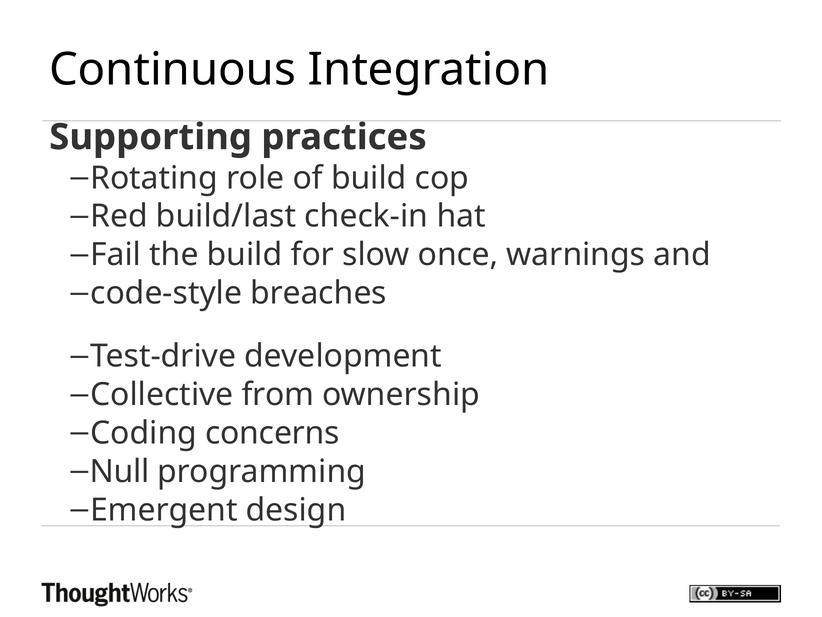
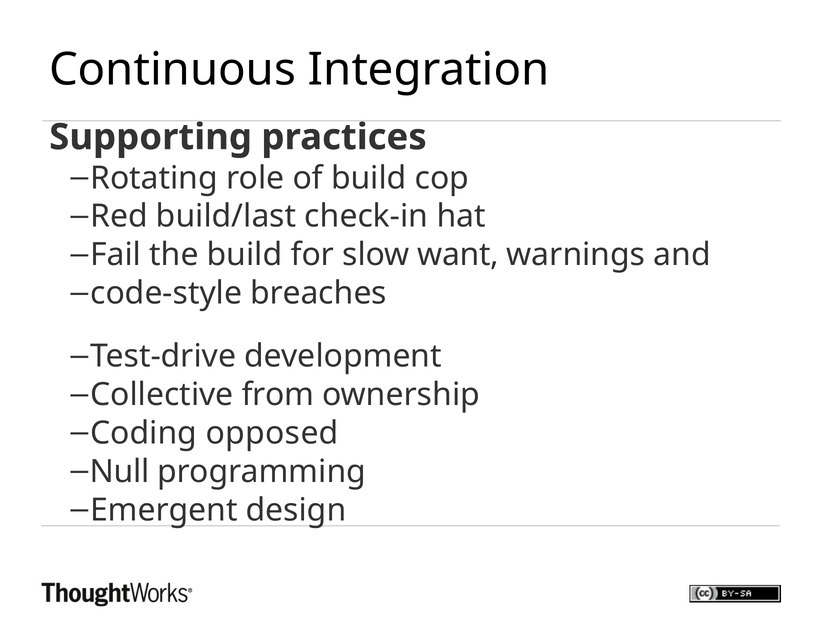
once: once -> want (458, 255)
concerns: concerns -> opposed (272, 433)
